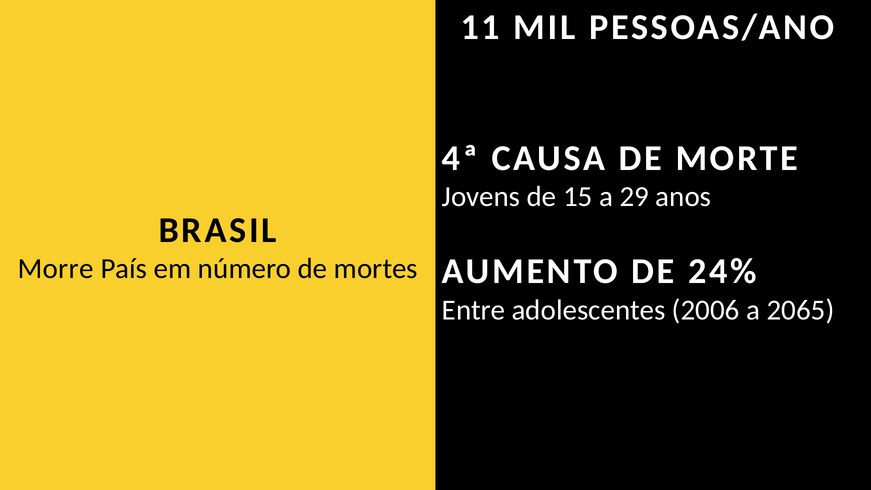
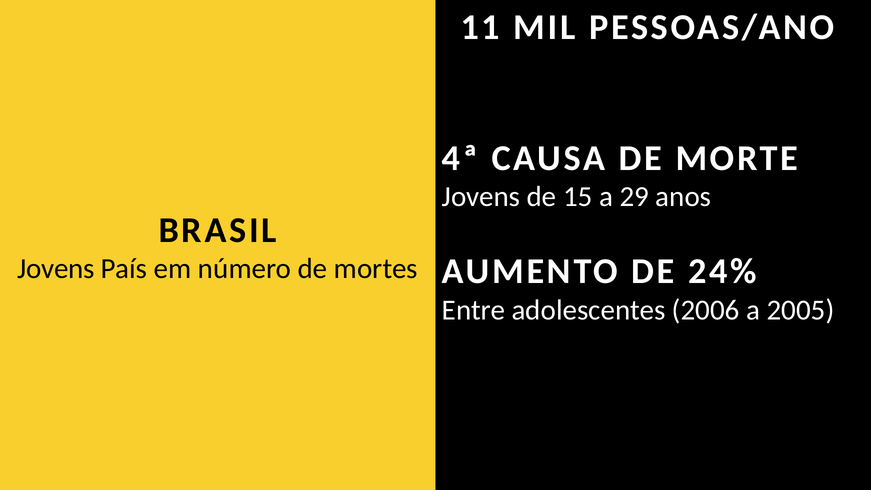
Morre: Morre -> Jovens (56, 269)
2065: 2065 -> 2005 (801, 310)
